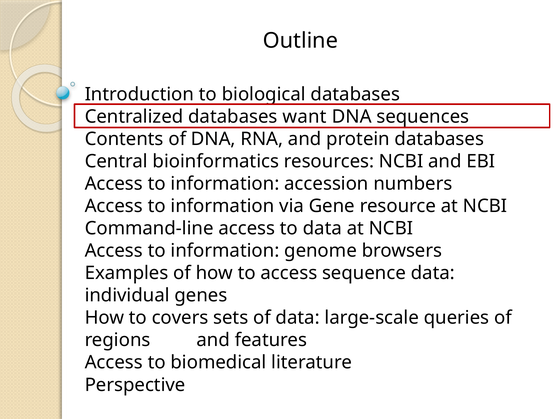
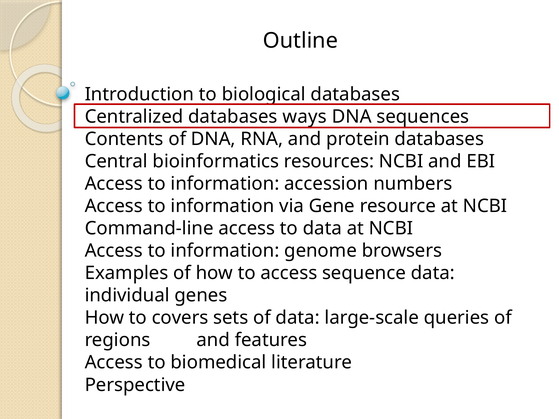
want: want -> ways (305, 117)
